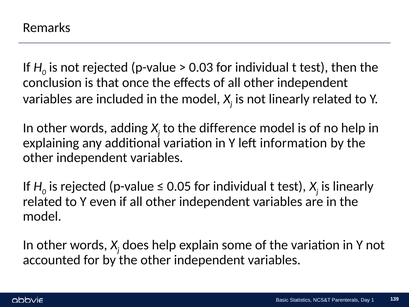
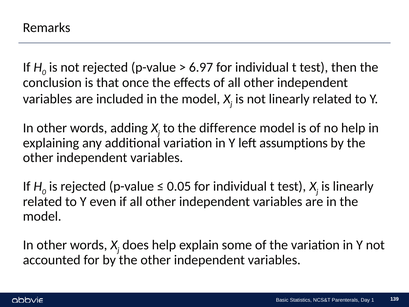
0.03: 0.03 -> 6.97 (201, 67)
information: information -> assumptions (294, 143)
